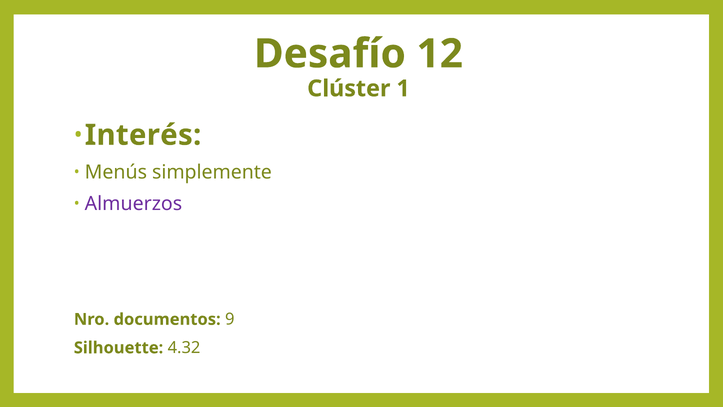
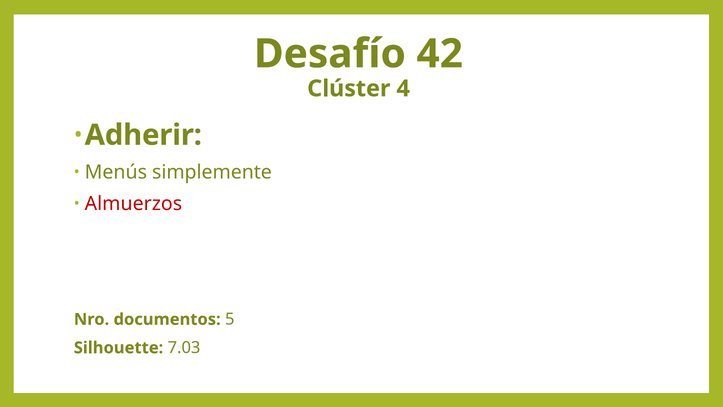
12: 12 -> 42 (440, 54)
1: 1 -> 4 (403, 88)
Interés: Interés -> Adherir (143, 135)
Almuerzos colour: purple -> red (133, 204)
9: 9 -> 5 (230, 319)
4.32: 4.32 -> 7.03 (184, 348)
